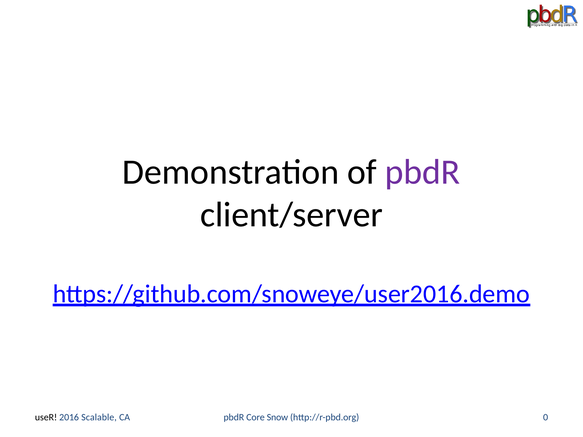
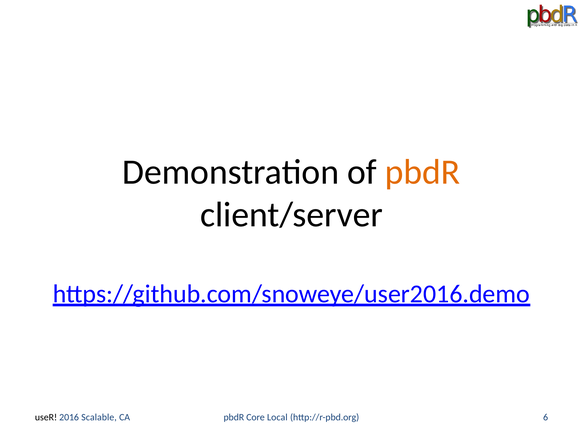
pbdR colour: purple -> orange (423, 172)
Snow: Snow -> Local (277, 417)
0: 0 -> 6 (546, 417)
